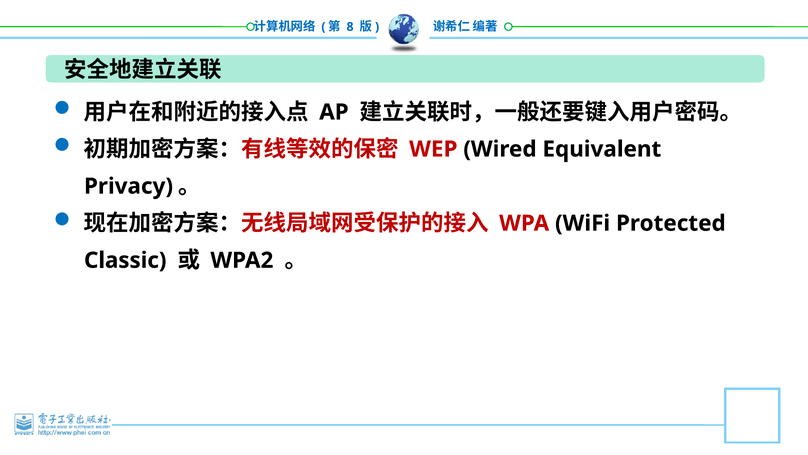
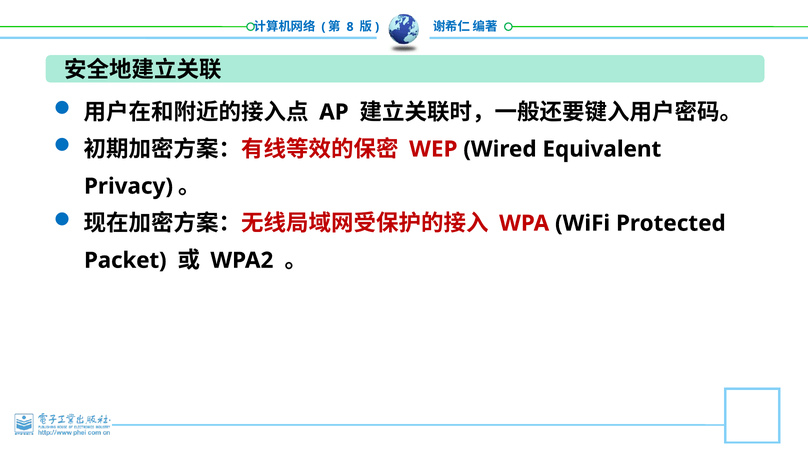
Classic: Classic -> Packet (125, 260)
